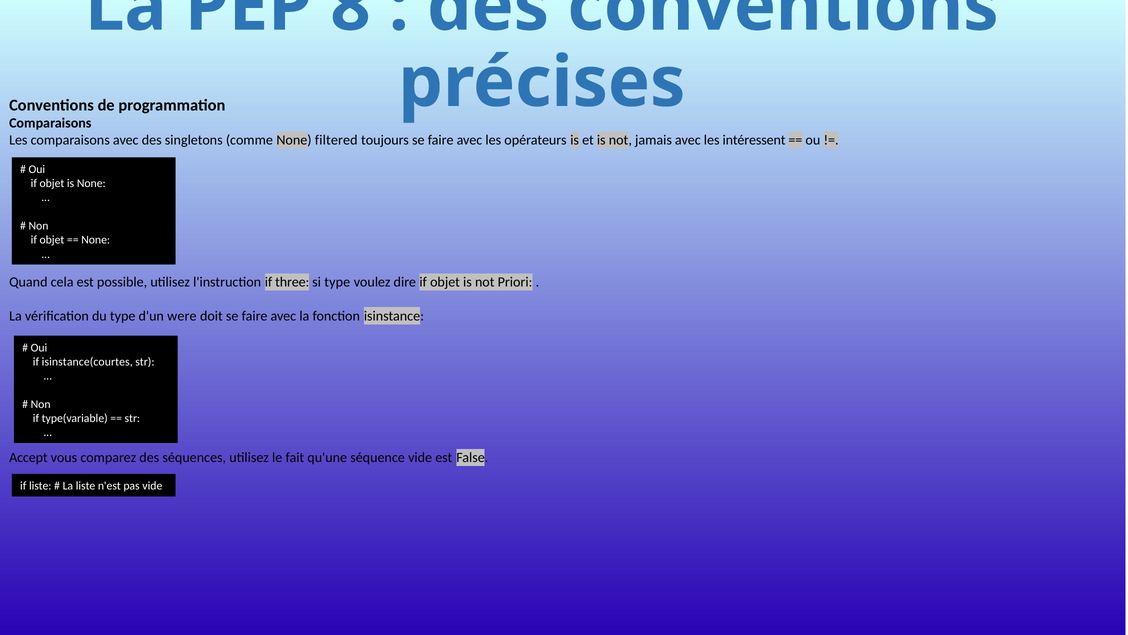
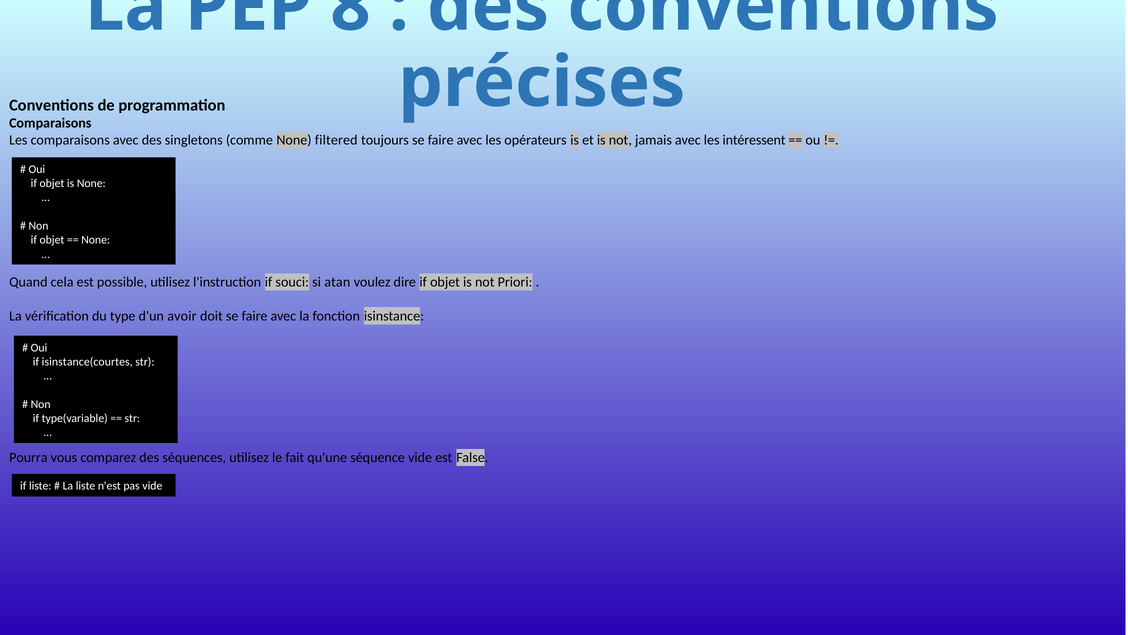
three: three -> souci (292, 282)
si type: type -> atan (337, 282)
were: were -> avoir (182, 316)
Accept: Accept -> Pourra (28, 457)
